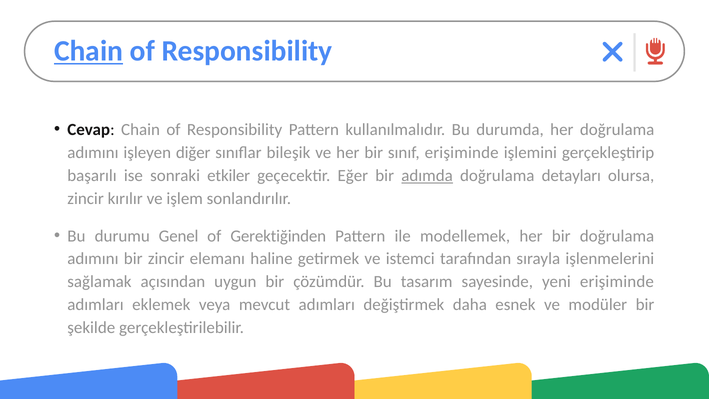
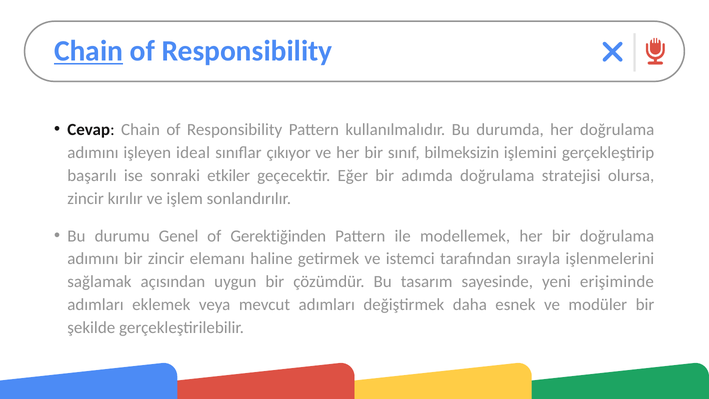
diğer: diğer -> ideal (193, 153)
bileşik: bileşik -> çıkıyor (289, 153)
sınıf erişiminde: erişiminde -> bilmeksizin (462, 153)
adımda underline: present -> none (427, 175)
detayları: detayları -> stratejisi (571, 175)
